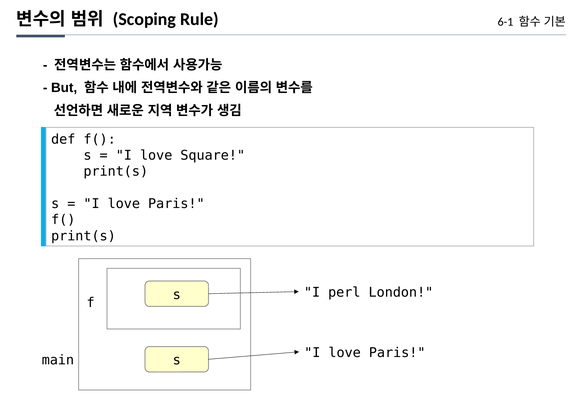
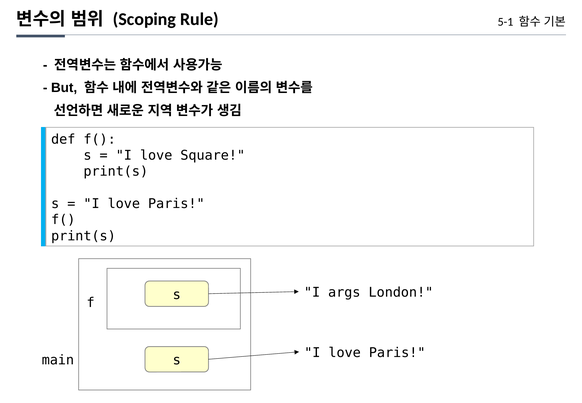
6-1: 6-1 -> 5-1 (505, 22)
perl: perl -> args (344, 292)
